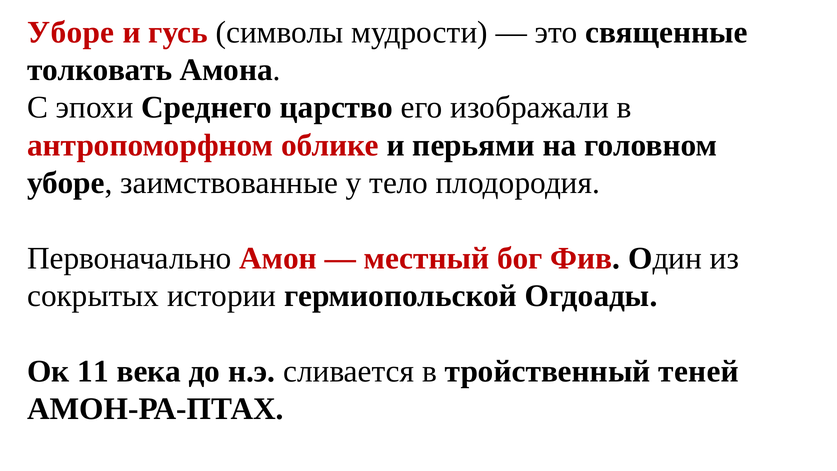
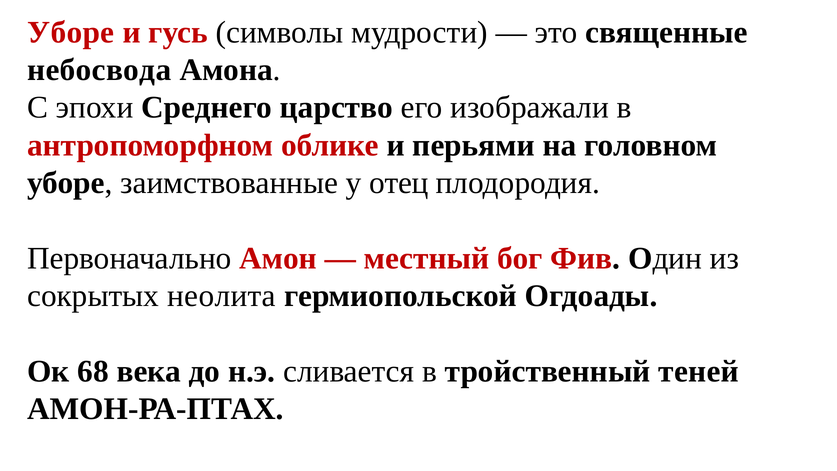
толковать: толковать -> небосвода (99, 70)
тело: тело -> отец (399, 183)
истории: истории -> неолита (221, 296)
11: 11 -> 68 (93, 371)
